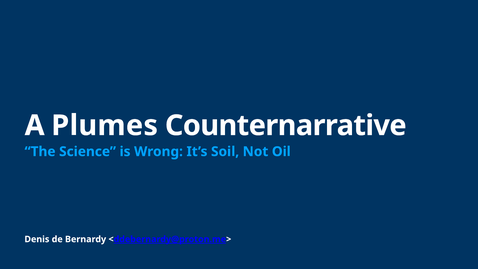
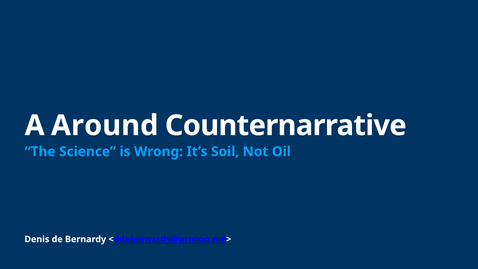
Plumes: Plumes -> Around (105, 126)
